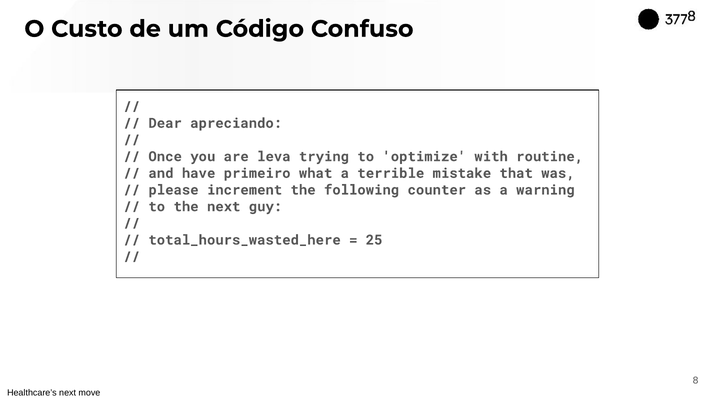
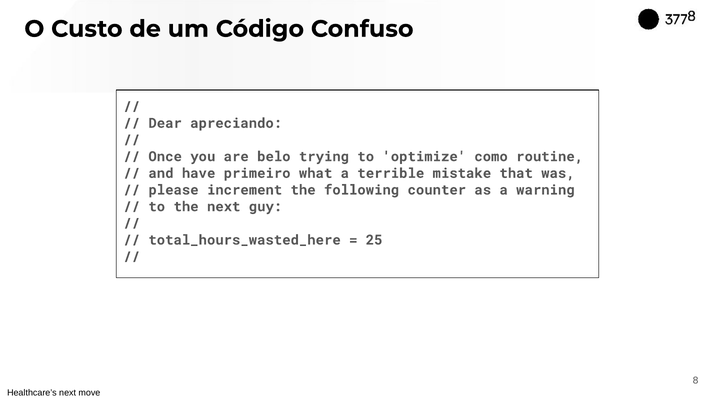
leva: leva -> belo (274, 157)
with: with -> como (491, 157)
